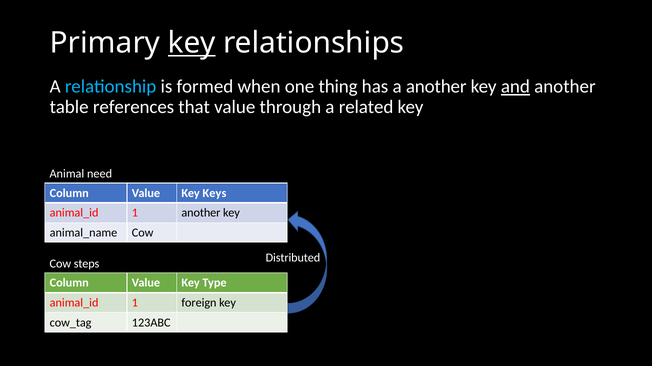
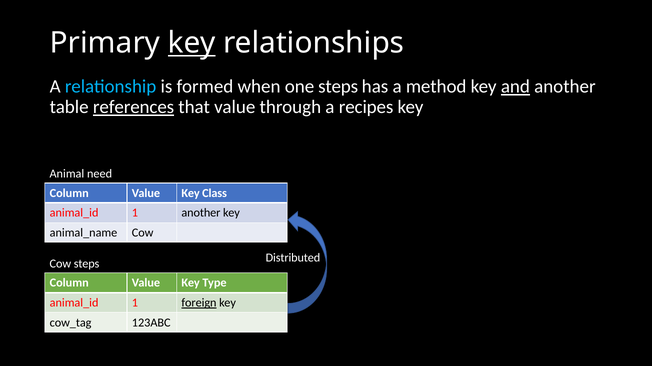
one thing: thing -> steps (338, 87)
a another: another -> method (436, 87)
references underline: none -> present (134, 107)
related: related -> recipes (366, 107)
Keys: Keys -> Class (215, 193)
foreign underline: none -> present (199, 303)
